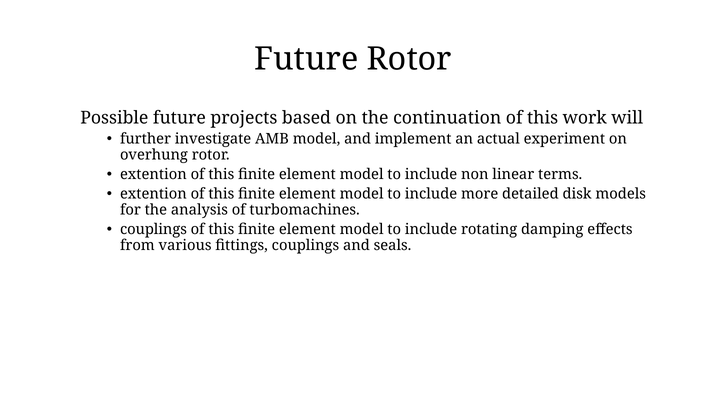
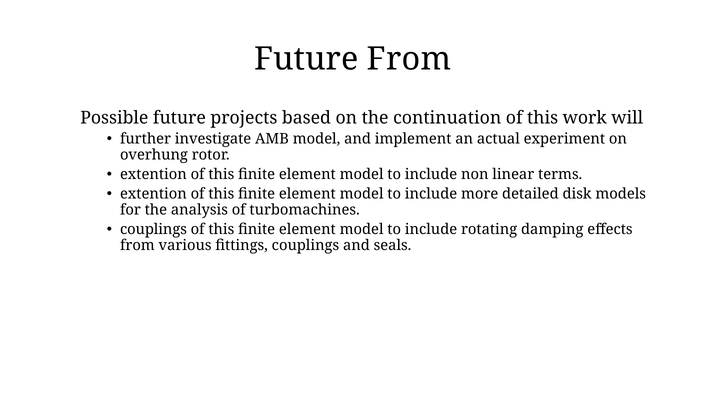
Future Rotor: Rotor -> From (409, 59)
